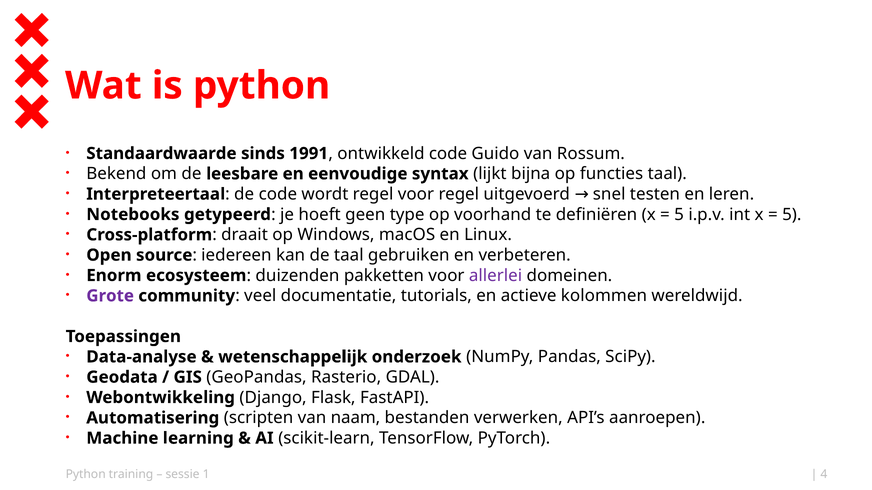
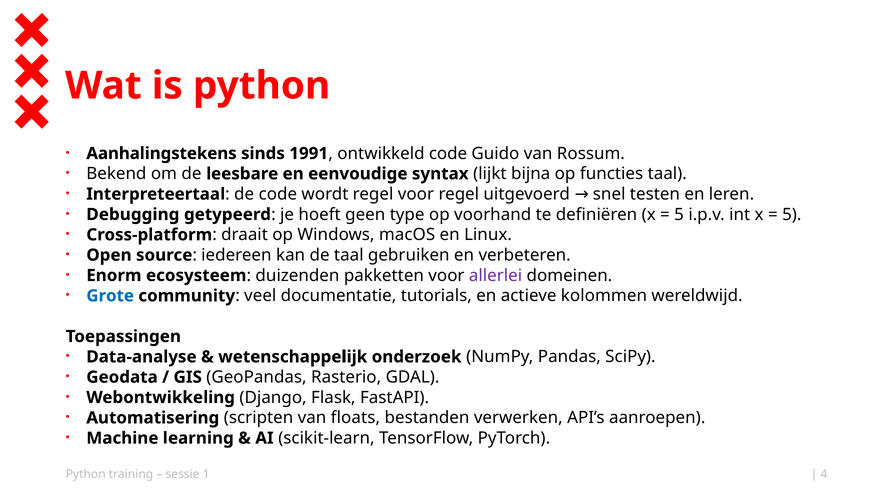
Standaardwaarde: Standaardwaarde -> Aanhalingstekens (161, 154)
Notebooks: Notebooks -> Debugging (133, 215)
Grote colour: purple -> blue (110, 296)
naam: naam -> floats (355, 418)
